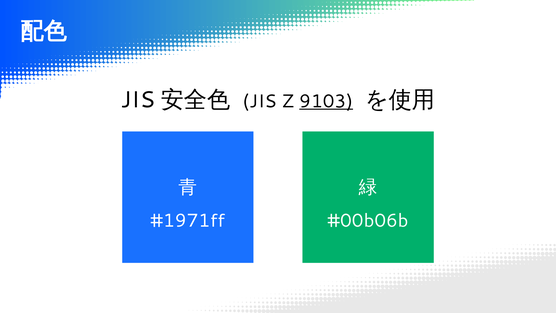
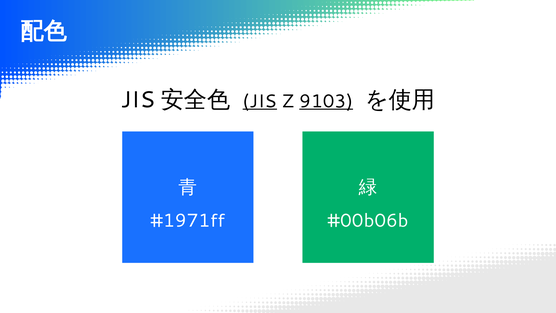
JIS underline: none -> present (260, 101)
